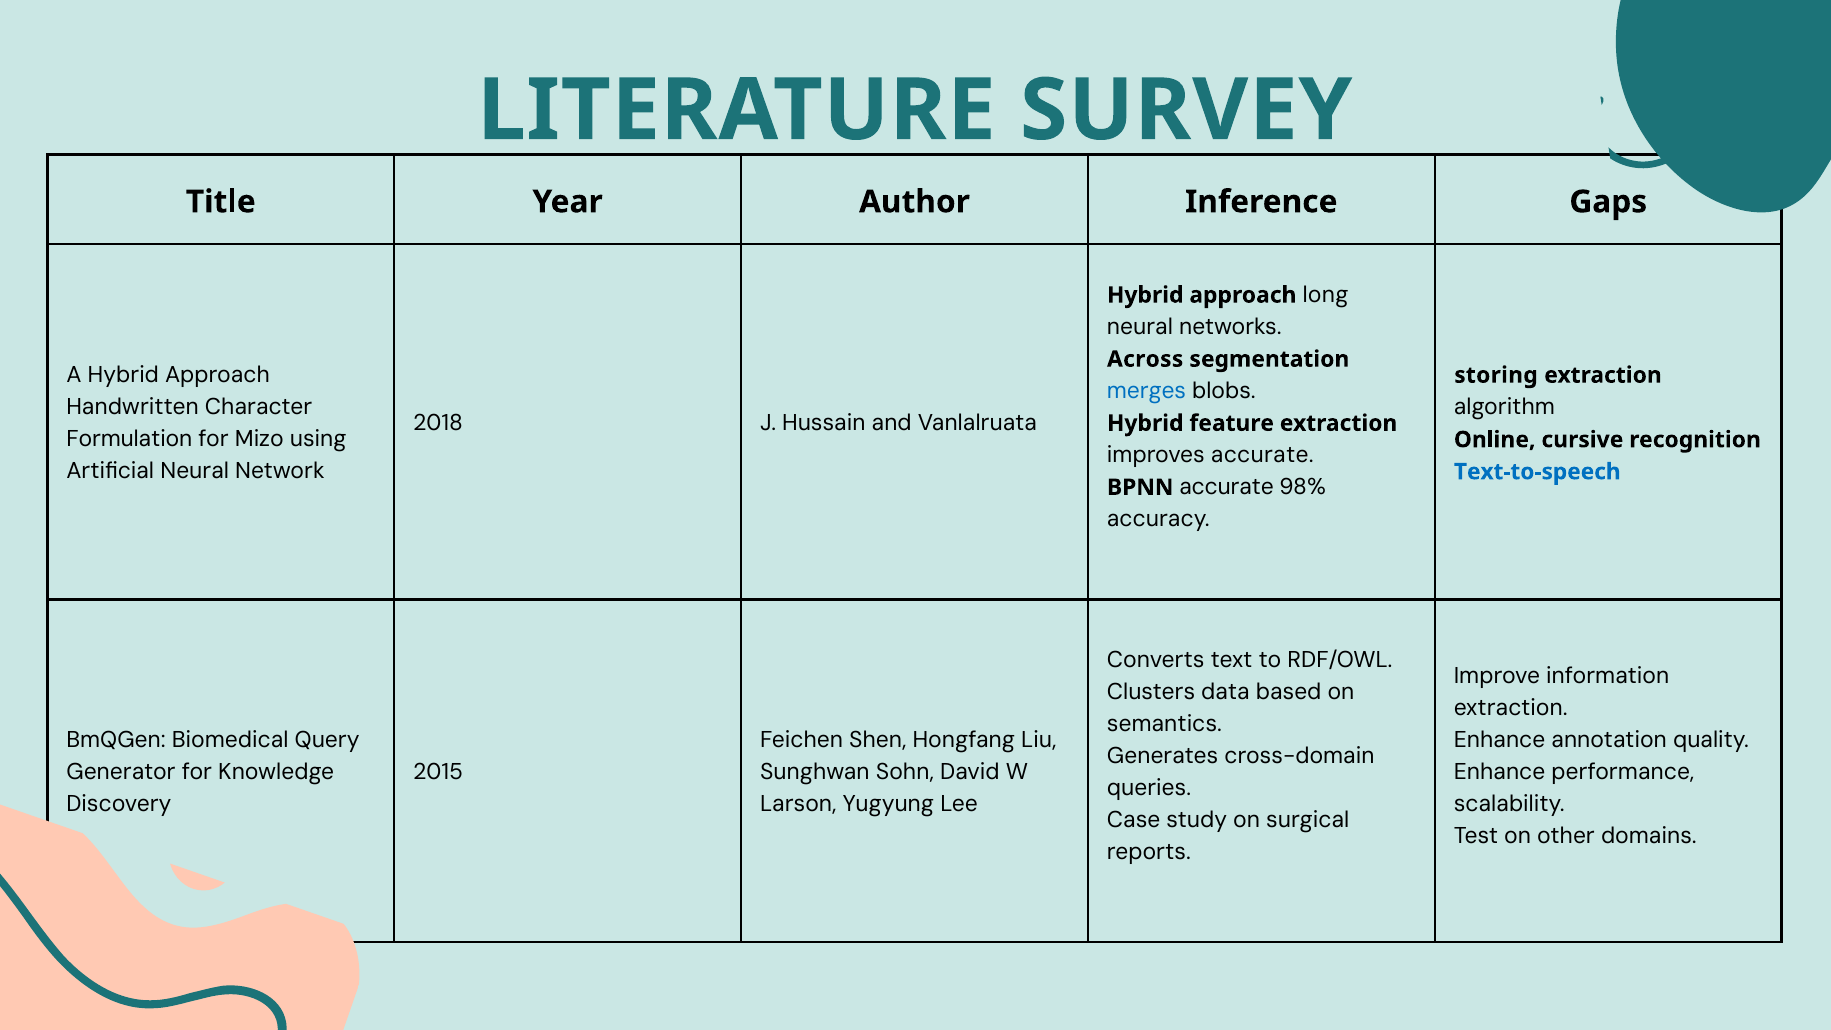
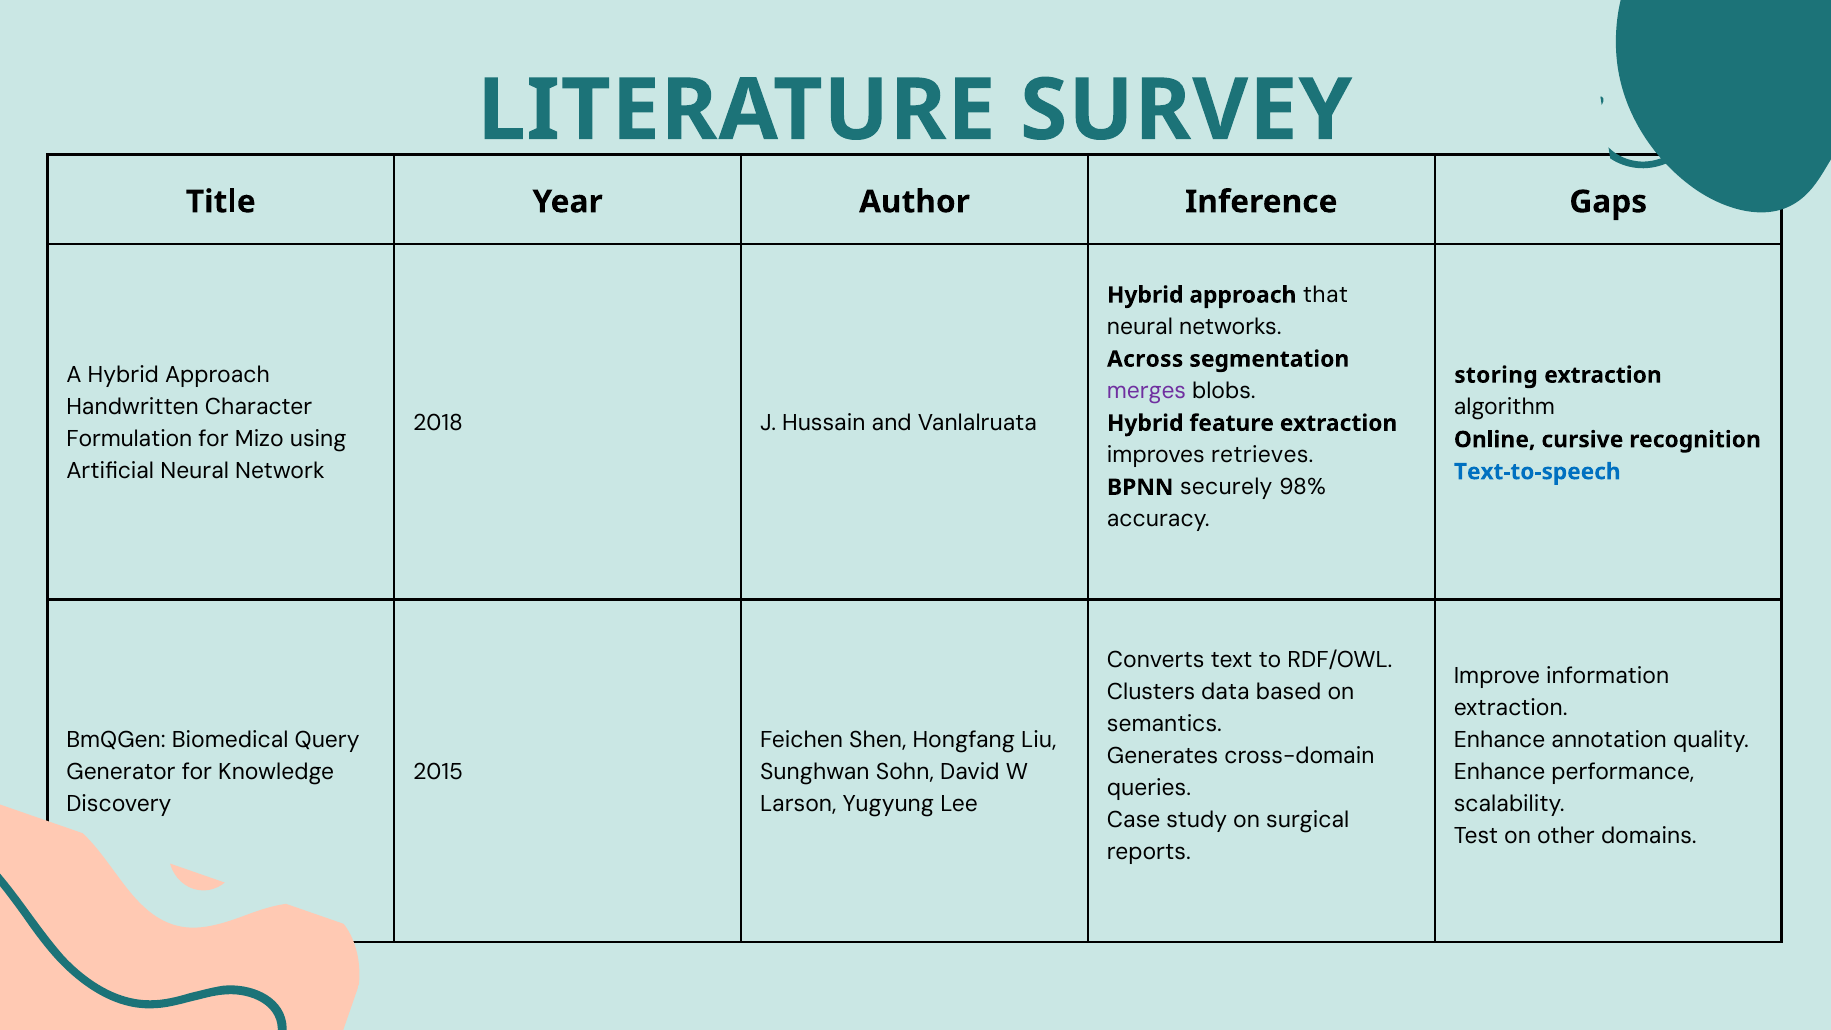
long: long -> that (1326, 295)
merges colour: blue -> purple (1147, 391)
improves accurate: accurate -> retrieves (1262, 455)
BPNN accurate: accurate -> securely (1226, 487)
